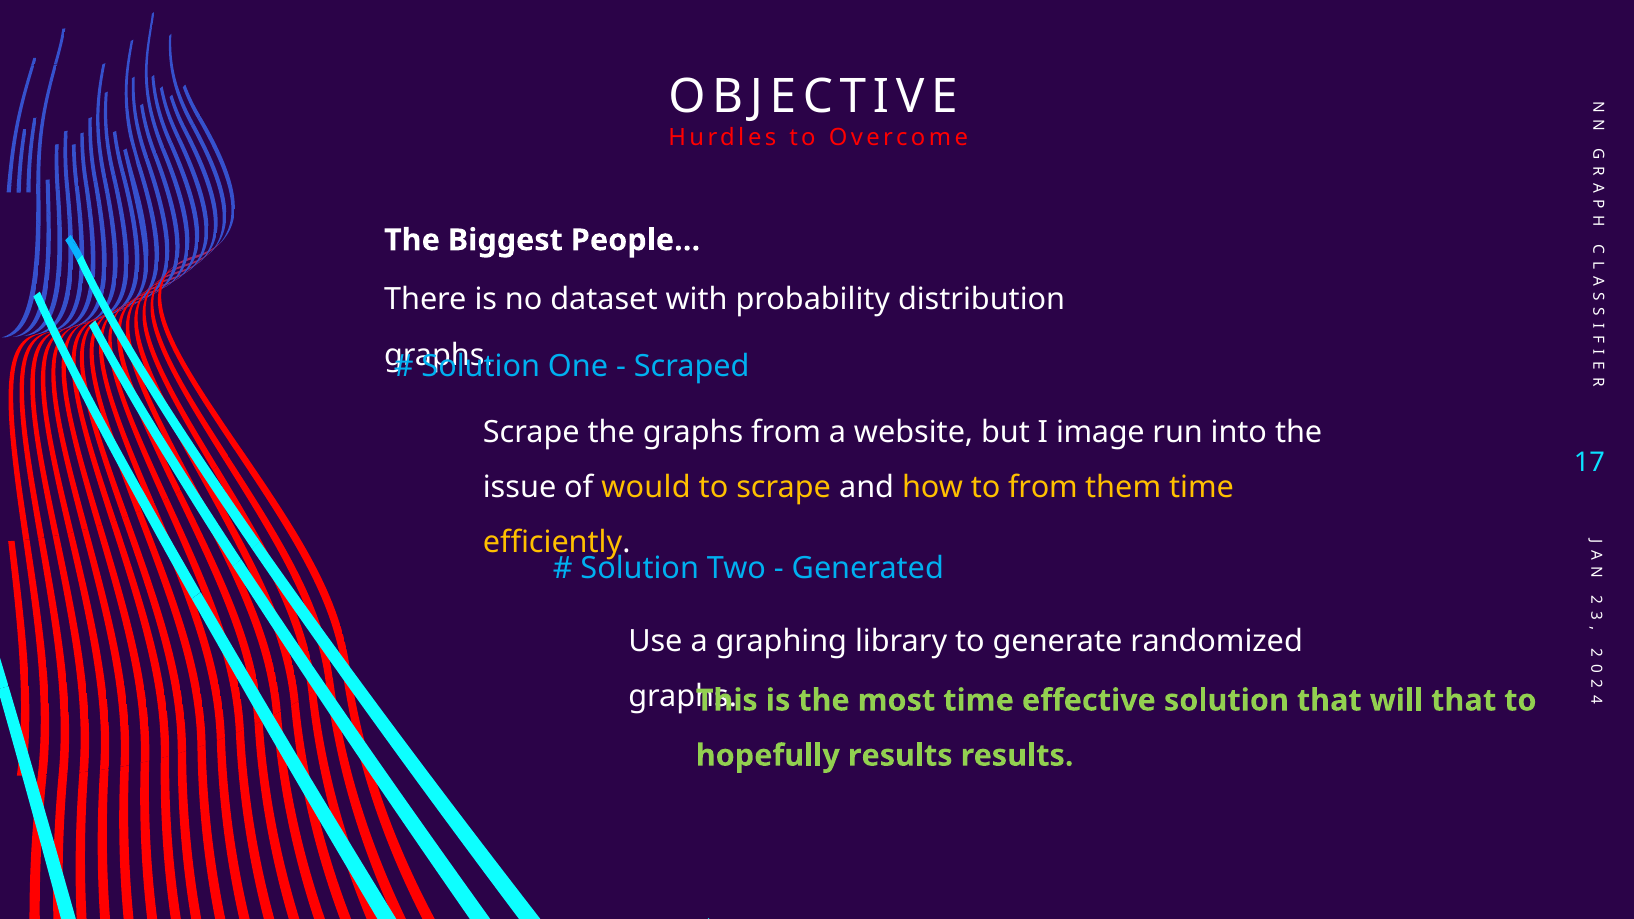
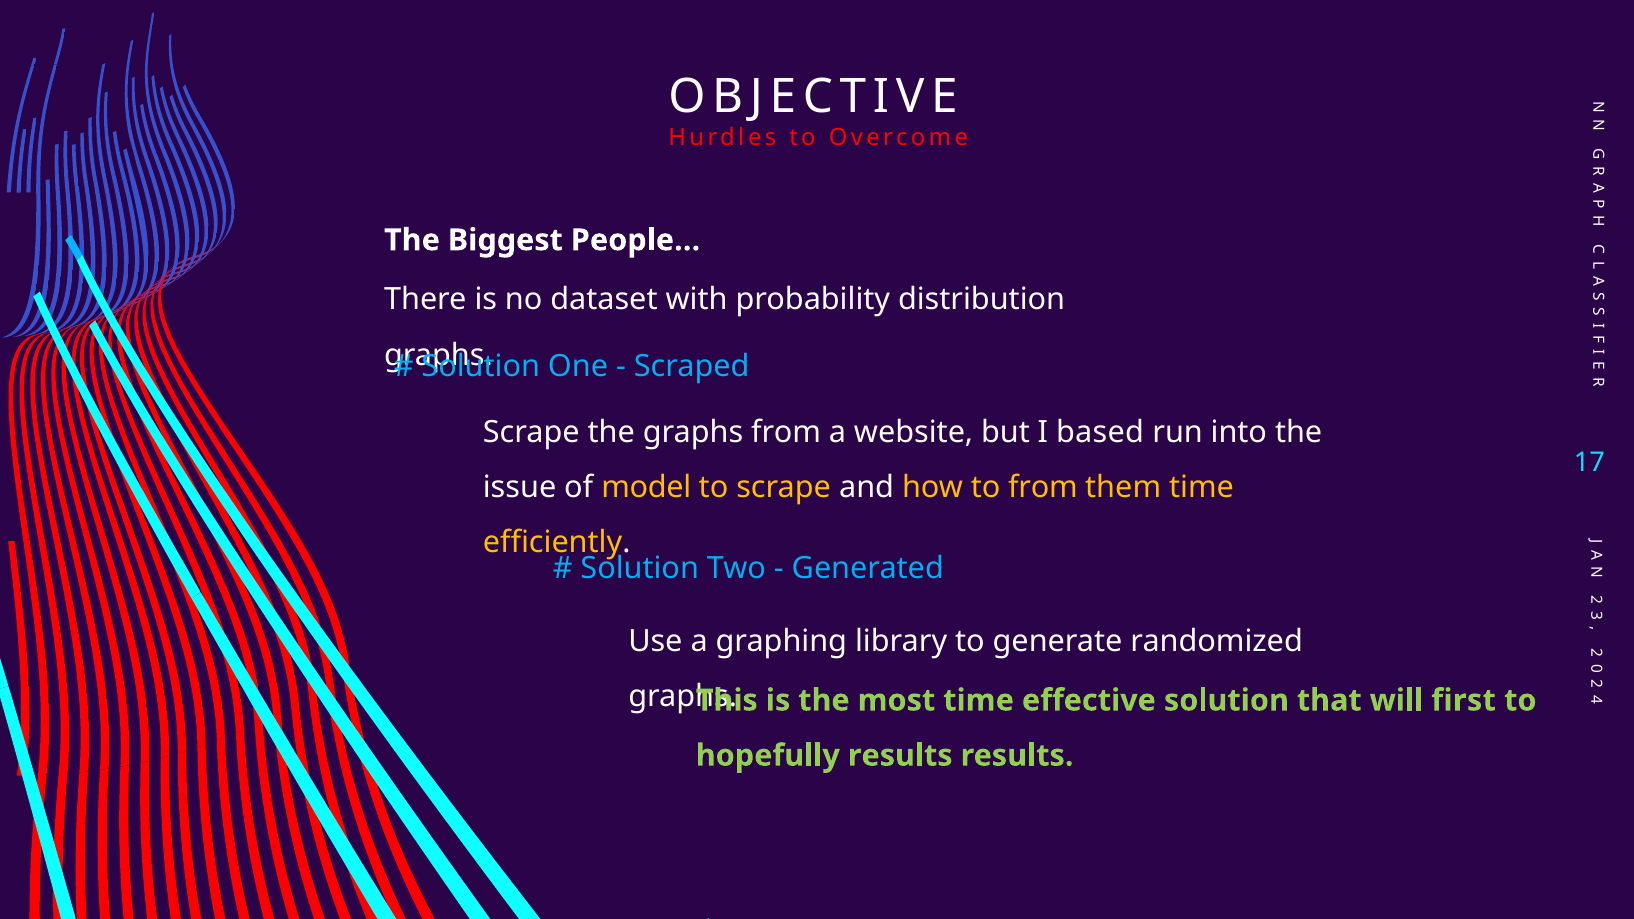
image: image -> based (1100, 432)
would: would -> model (646, 488)
will that: that -> first (1464, 700)
